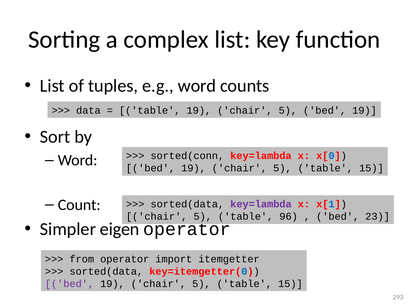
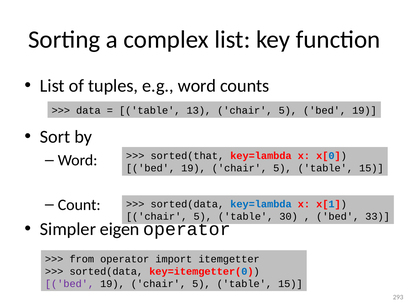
table 19: 19 -> 13 (199, 110)
sorted(conn: sorted(conn -> sorted(that (187, 156)
key=lambda colour: purple -> blue (261, 204)
96: 96 -> 30 (289, 216)
23: 23 -> 33 (378, 216)
